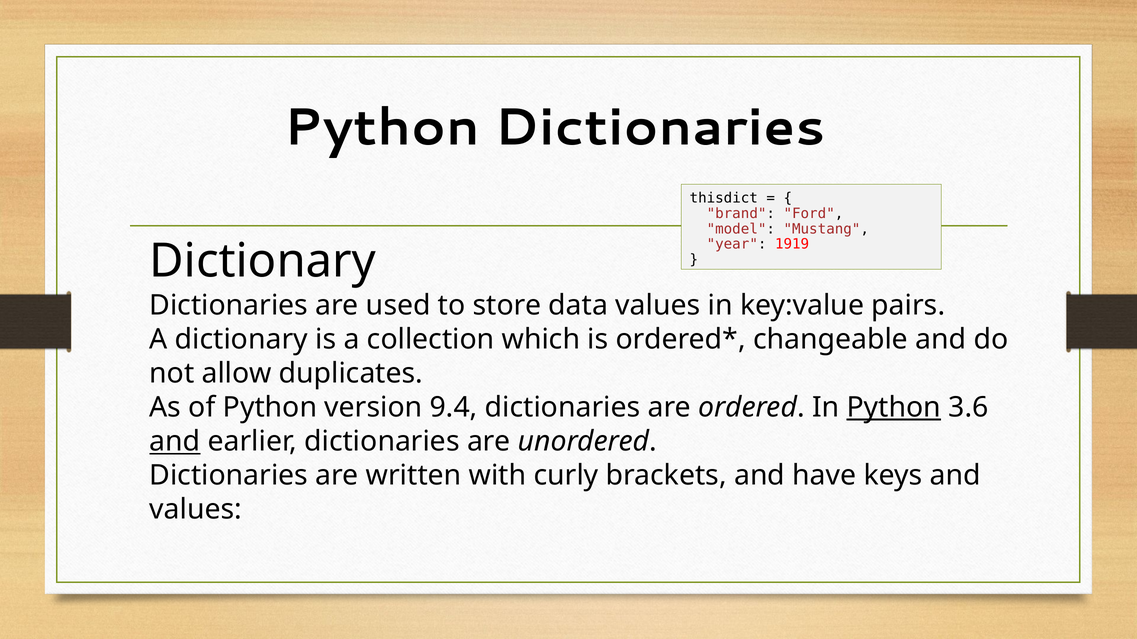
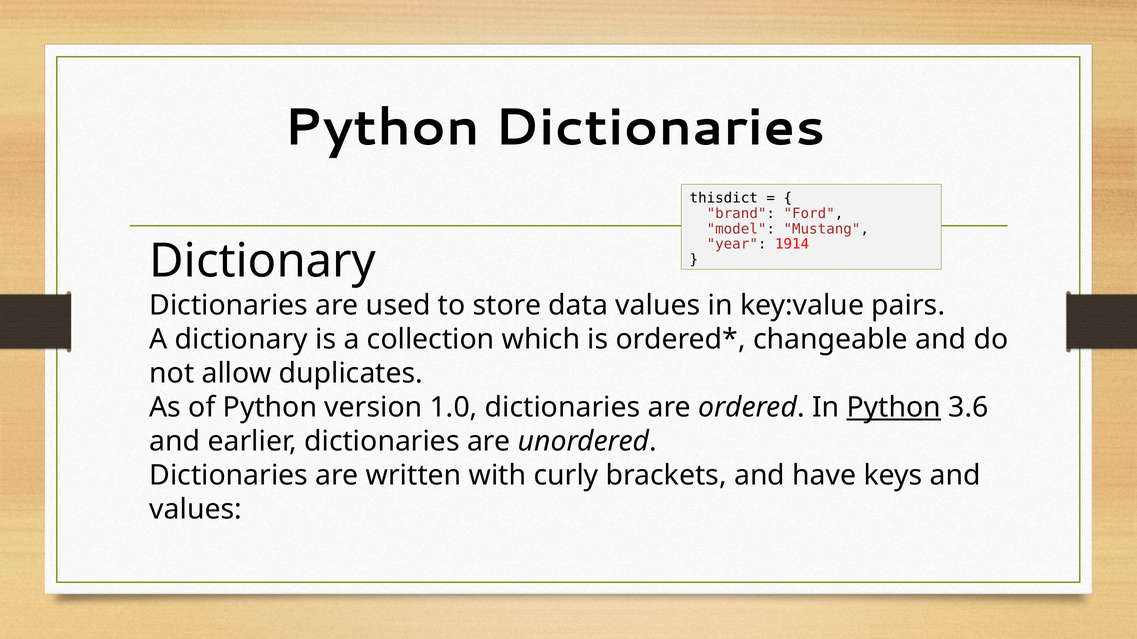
1919: 1919 -> 1914 (792, 244)
9.4: 9.4 -> 1.0 (454, 408)
and underline: present -> none (175, 442)
